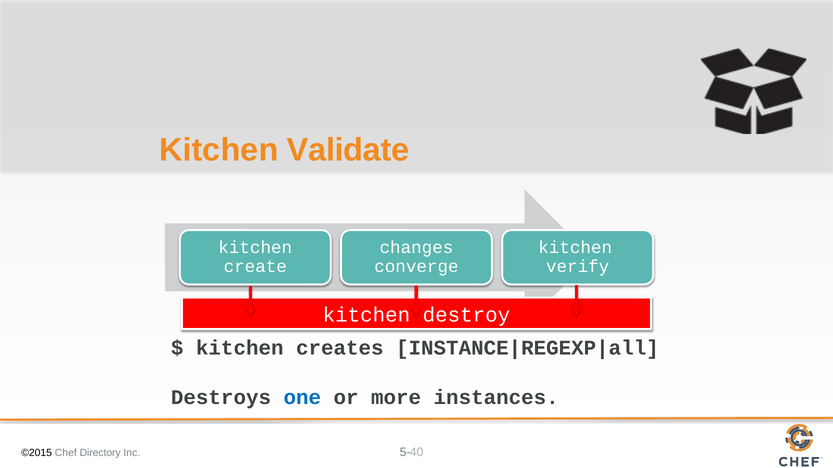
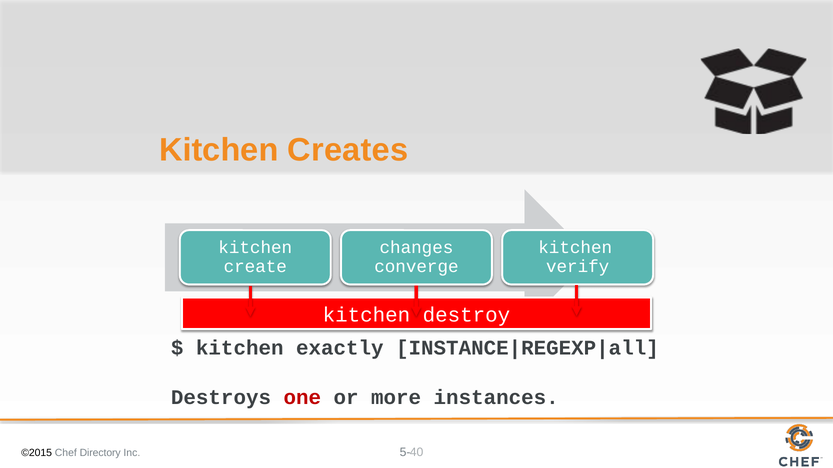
Validate: Validate -> Creates (348, 150)
creates: creates -> exactly (340, 348)
one colour: blue -> red (302, 398)
